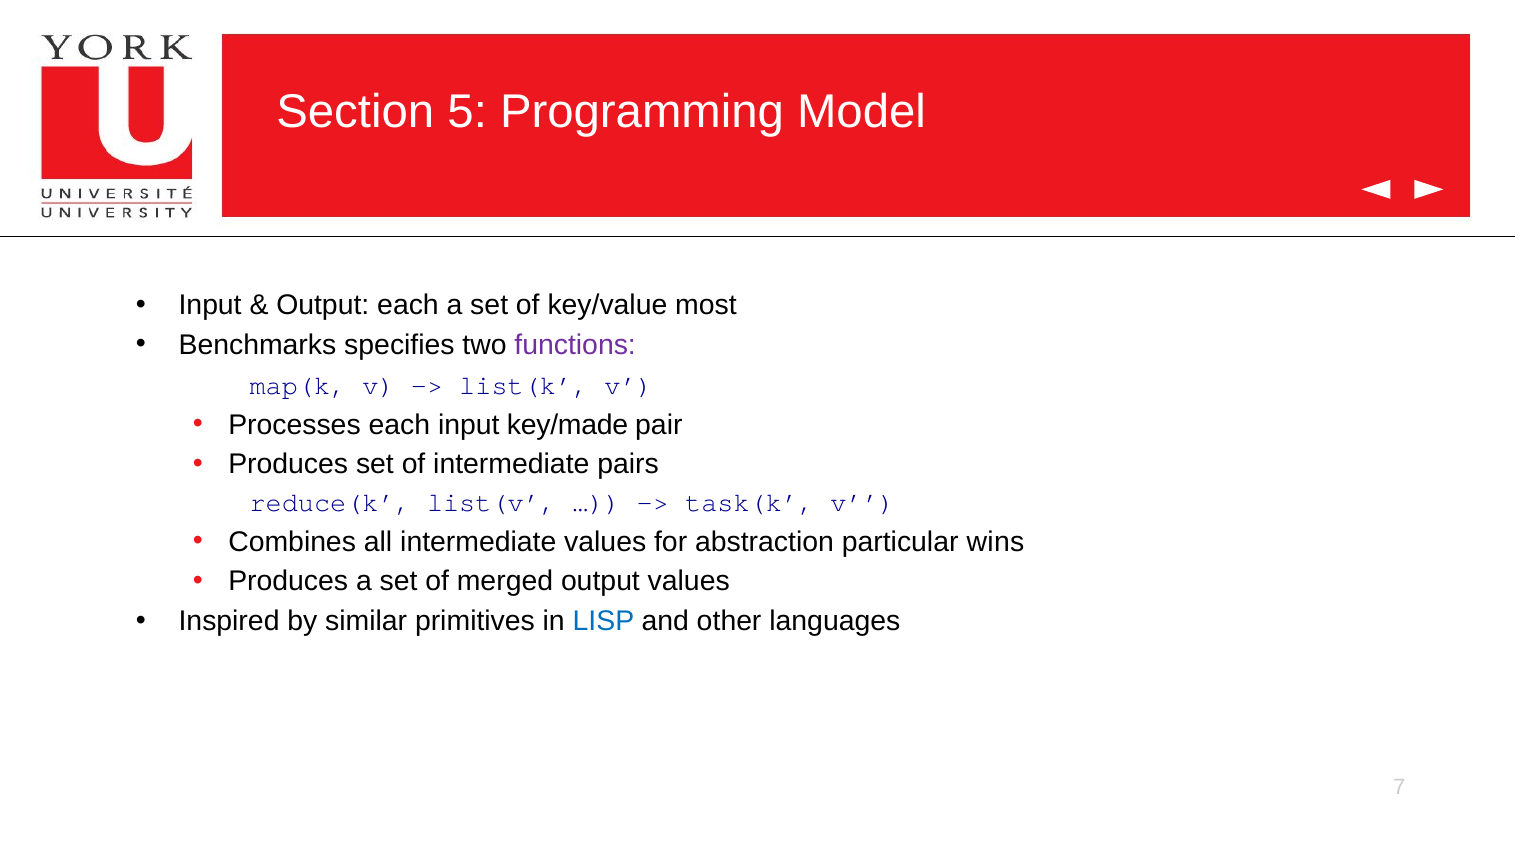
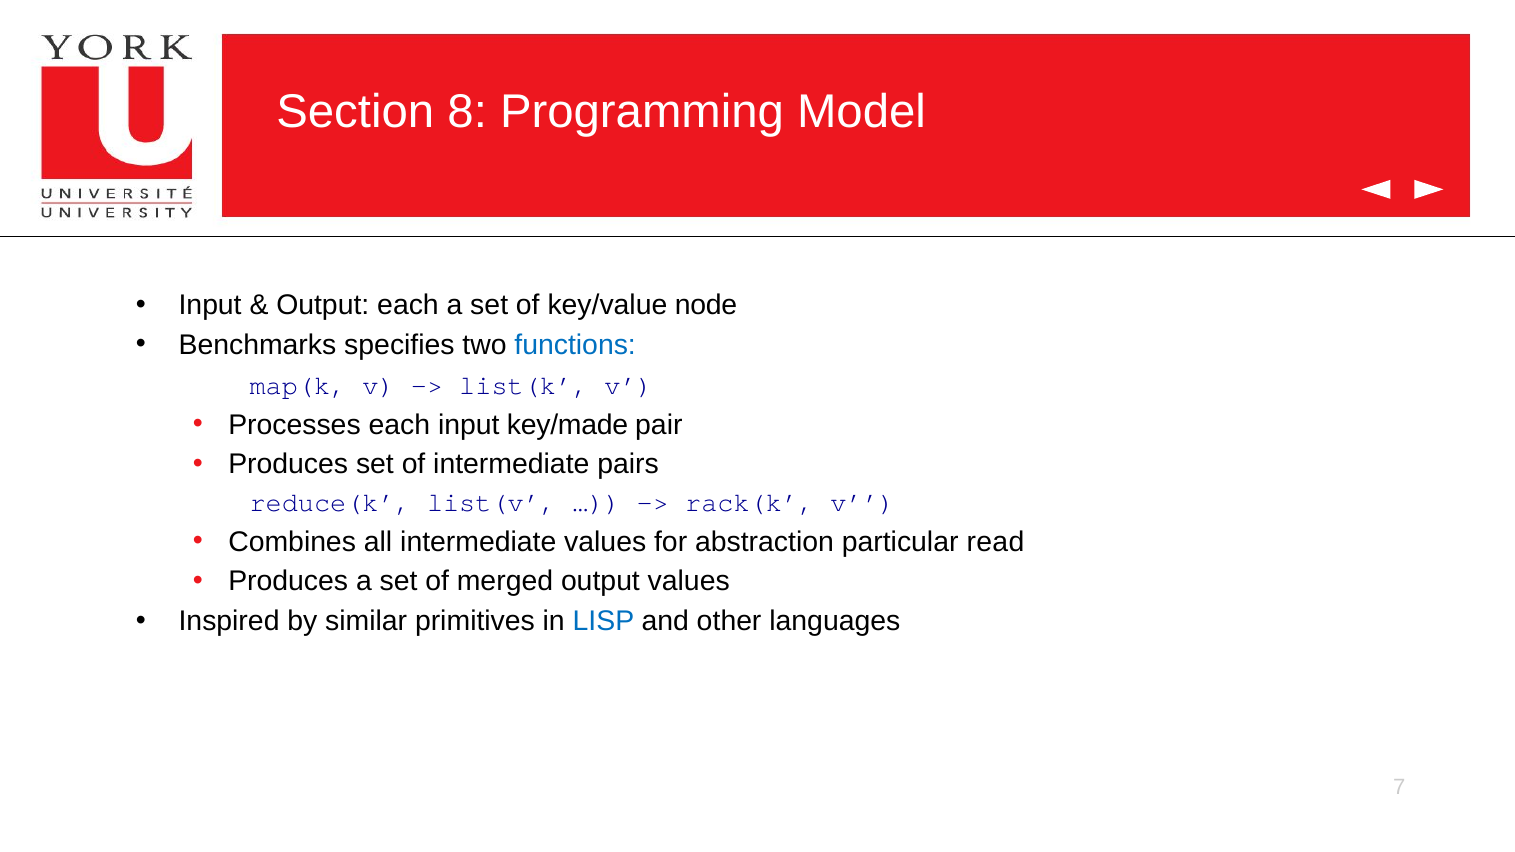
5: 5 -> 8 (467, 112)
most: most -> node (706, 305)
functions colour: purple -> blue (575, 345)
task(k: task(k -> rack(k (750, 503)
wins: wins -> read (995, 542)
